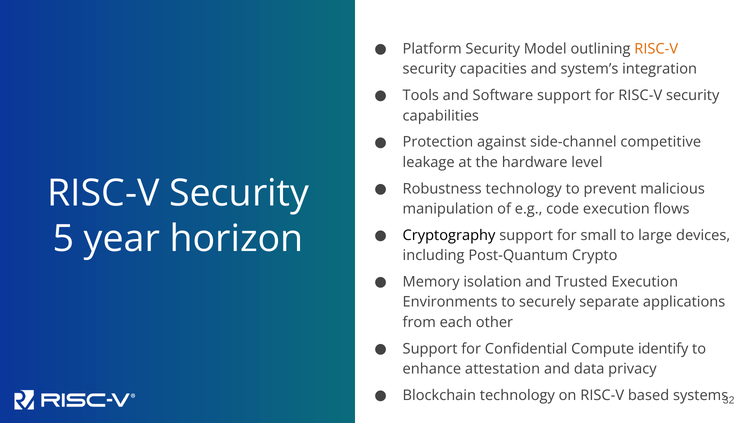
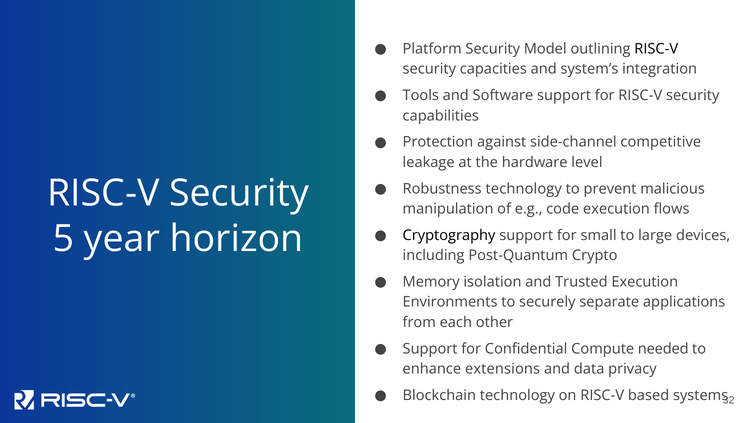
RISC-V colour: orange -> black (656, 49)
identify: identify -> needed (663, 349)
attestation: attestation -> extensions (503, 369)
